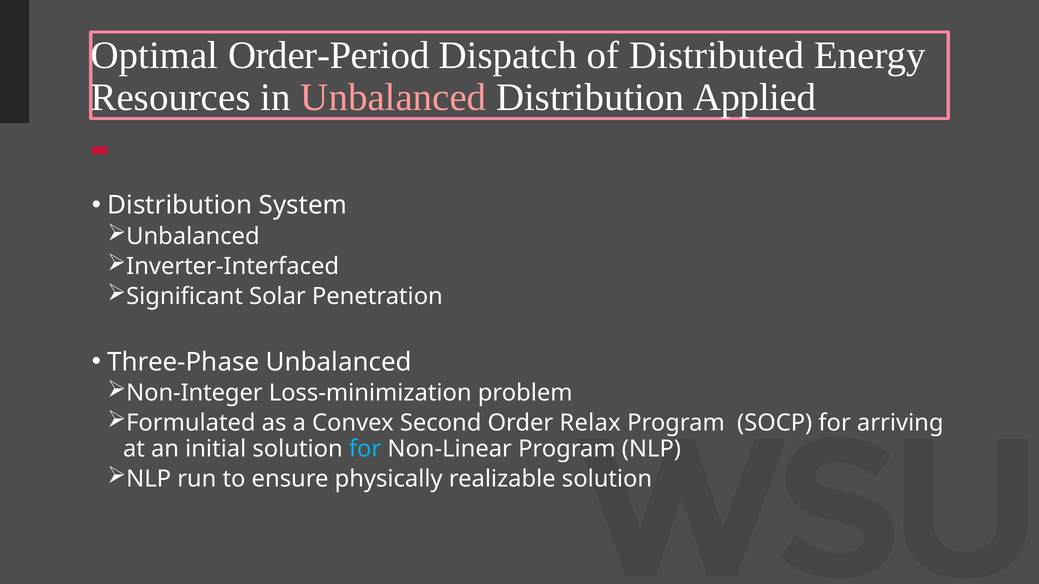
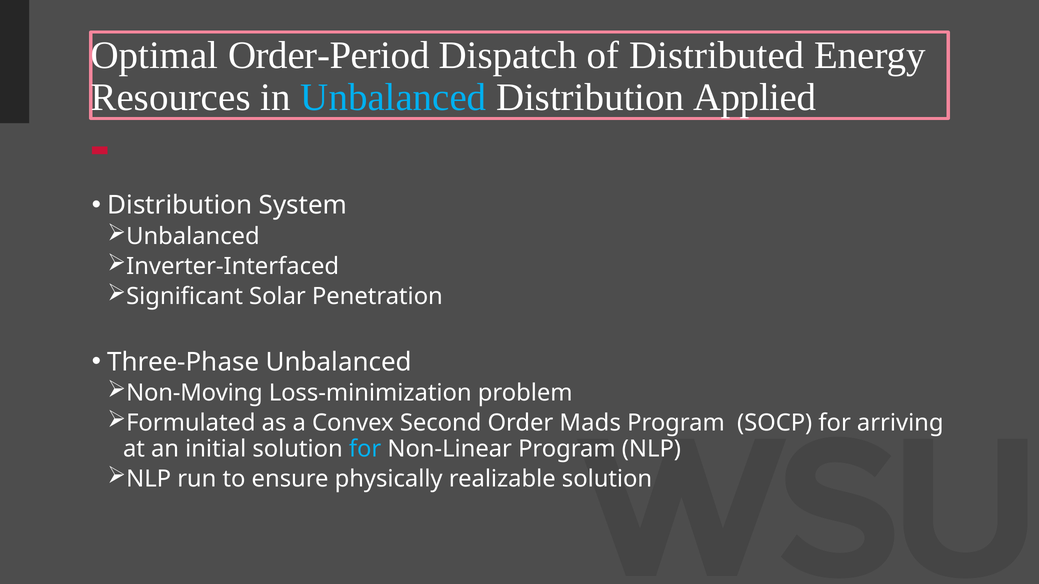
Unbalanced colour: pink -> light blue (393, 97)
Non-Integer: Non-Integer -> Non-Moving (194, 393)
Relax: Relax -> Mads (590, 423)
